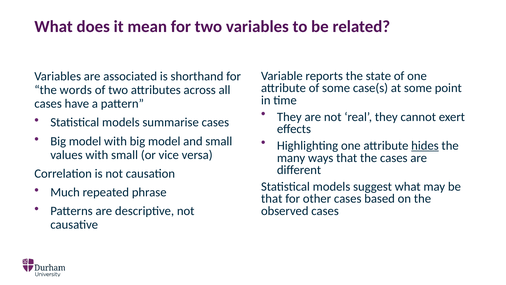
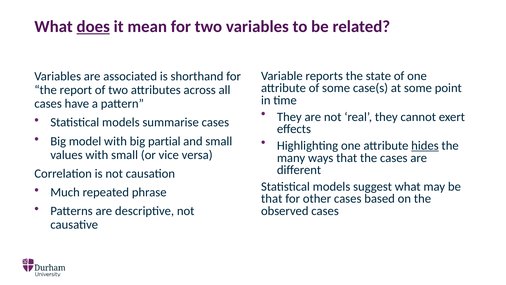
does underline: none -> present (93, 27)
words: words -> report (76, 90)
with big model: model -> partial (164, 141)
